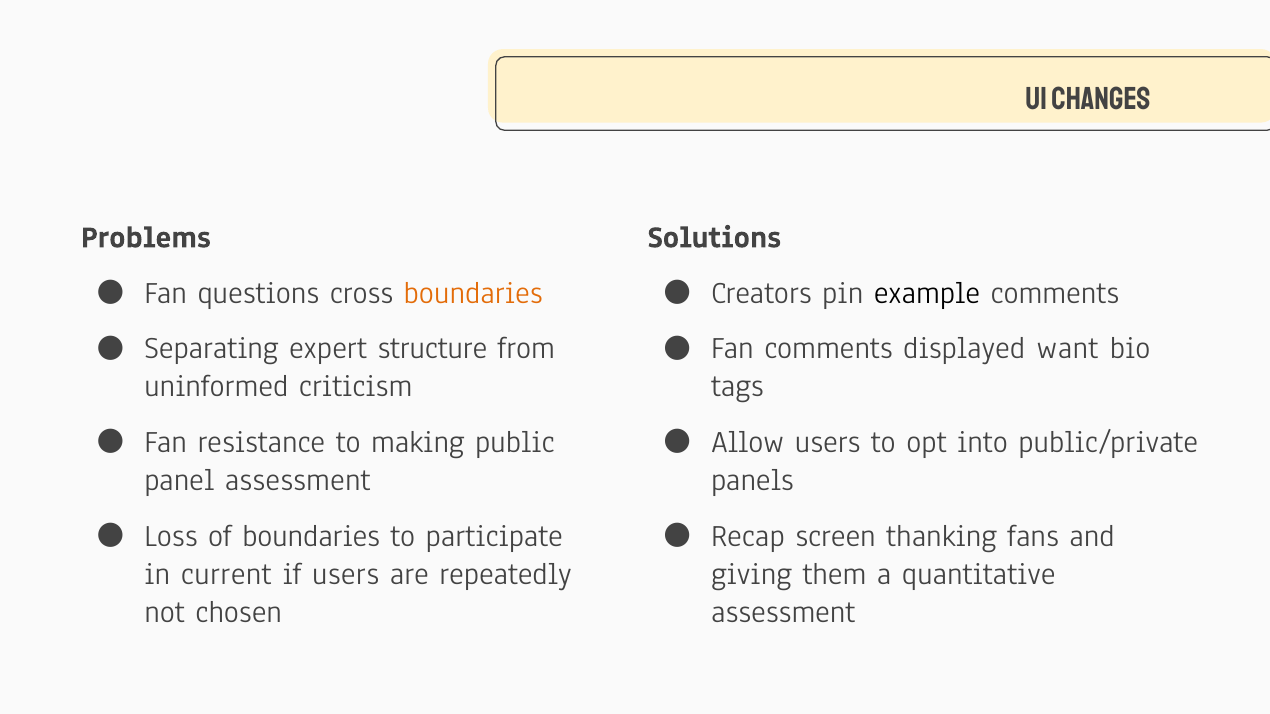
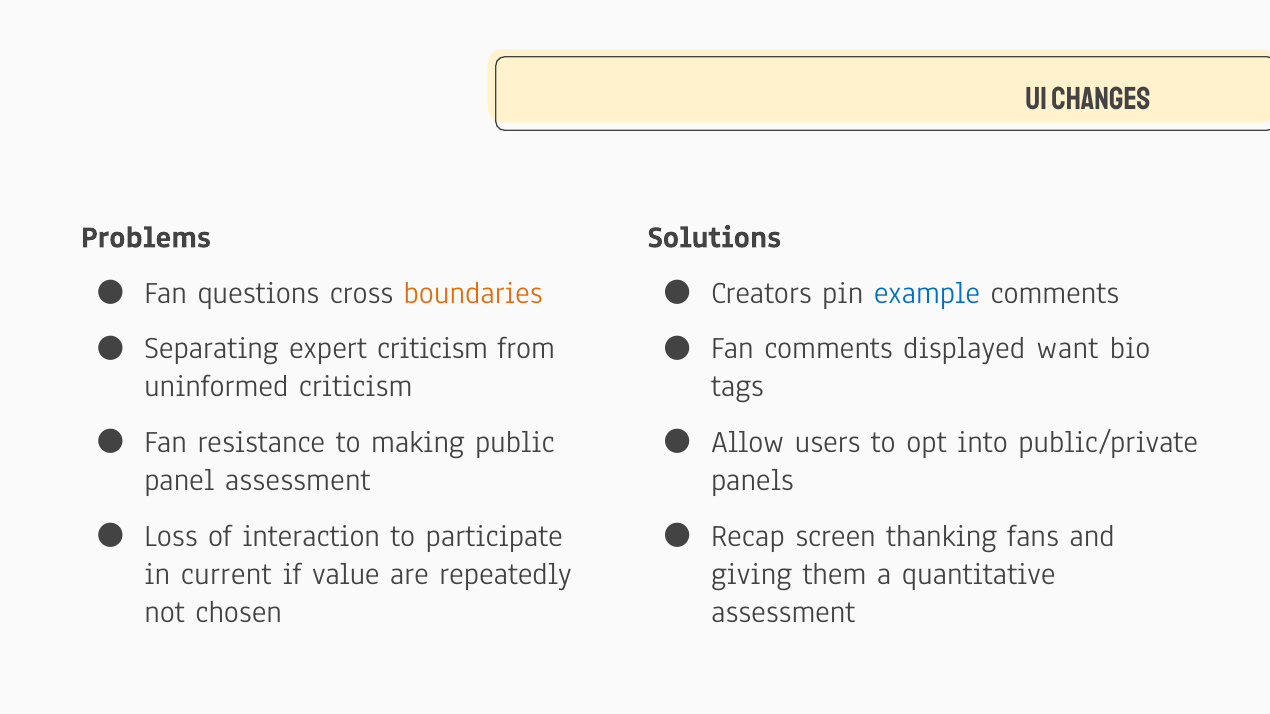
example colour: black -> blue (927, 293)
expert structure: structure -> criticism (432, 349)
of boundaries: boundaries -> interaction (311, 536)
if users: users -> value (346, 574)
